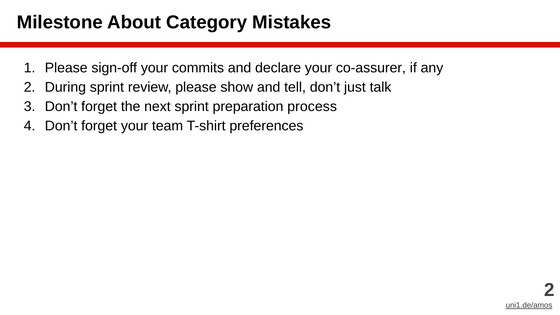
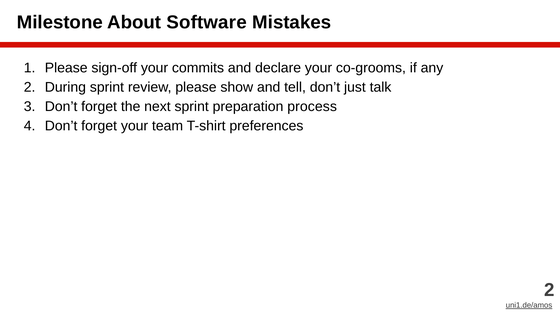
Category: Category -> Software (207, 22)
co-assurer: co-assurer -> co-grooms (371, 68)
